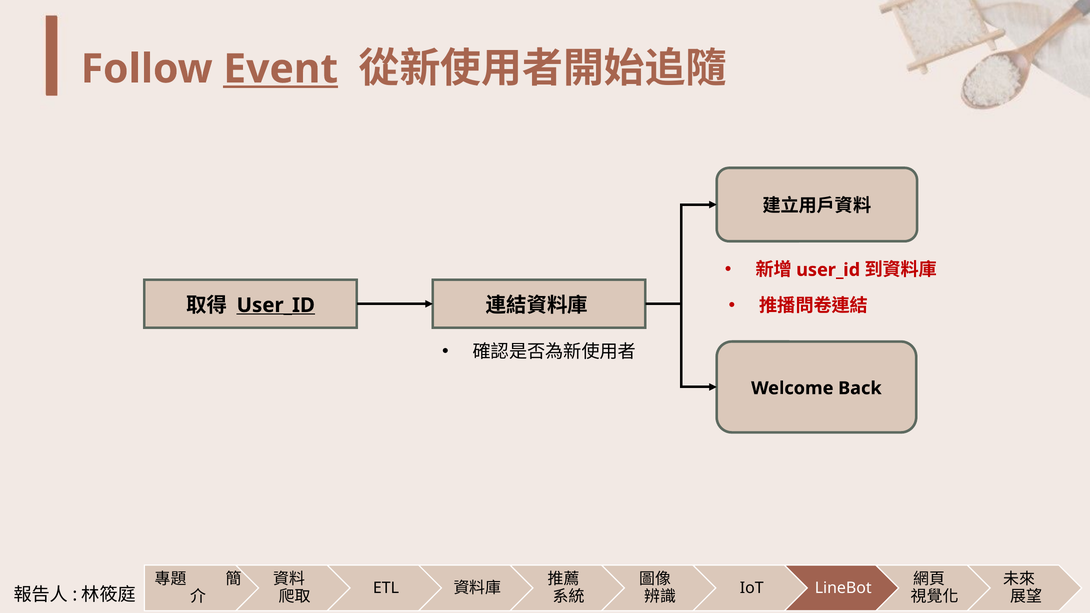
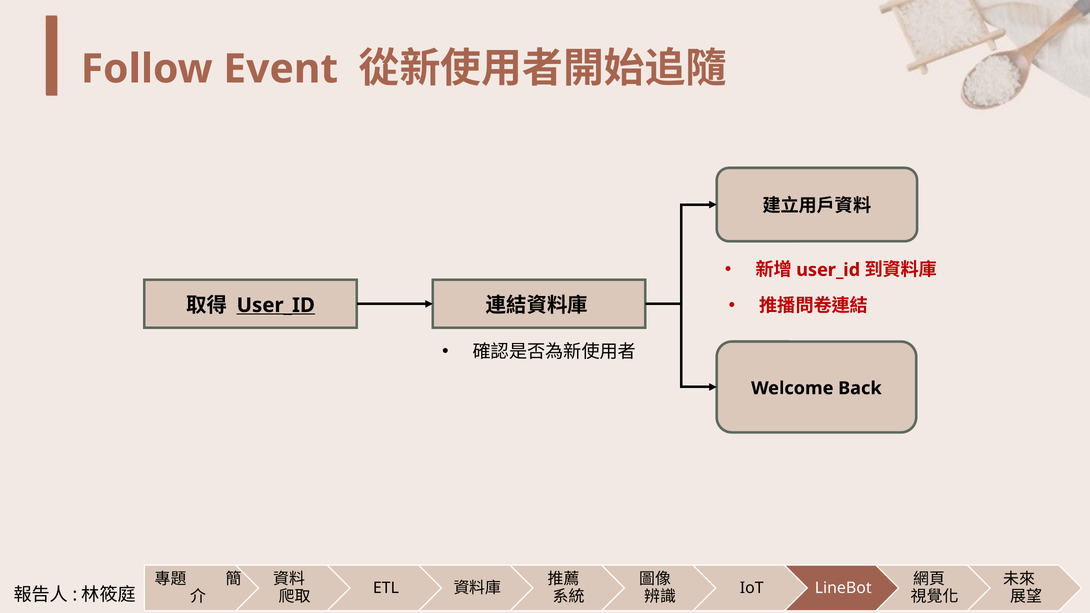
Event underline: present -> none (281, 69)
